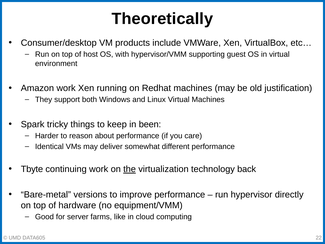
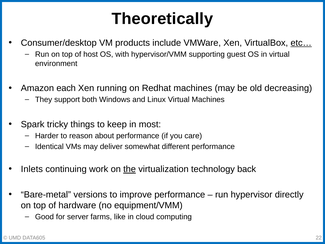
etc… underline: none -> present (301, 43)
Amazon work: work -> each (66, 88)
justification: justification -> decreasing (288, 88)
been: been -> most (150, 124)
Tbyte: Tbyte -> Inlets (32, 169)
